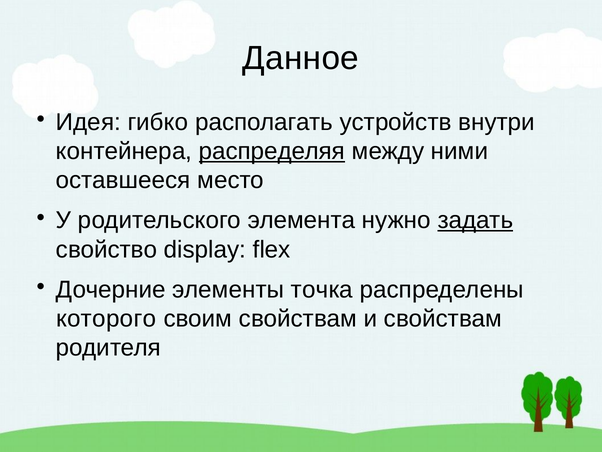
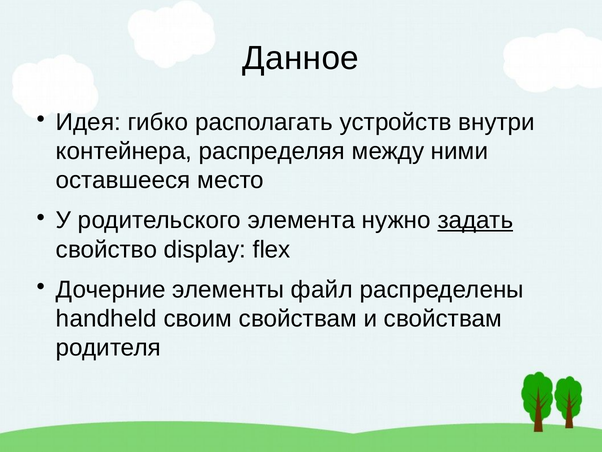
распределяя underline: present -> none (272, 151)
точка: точка -> файл (322, 289)
которого: которого -> handheld (106, 318)
